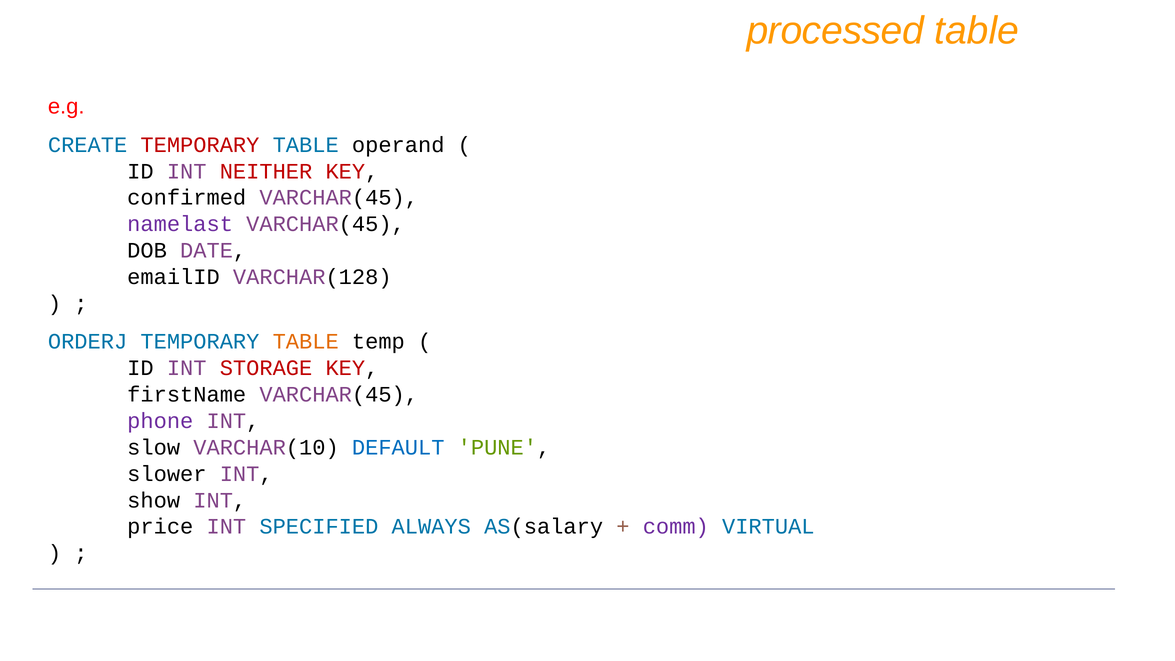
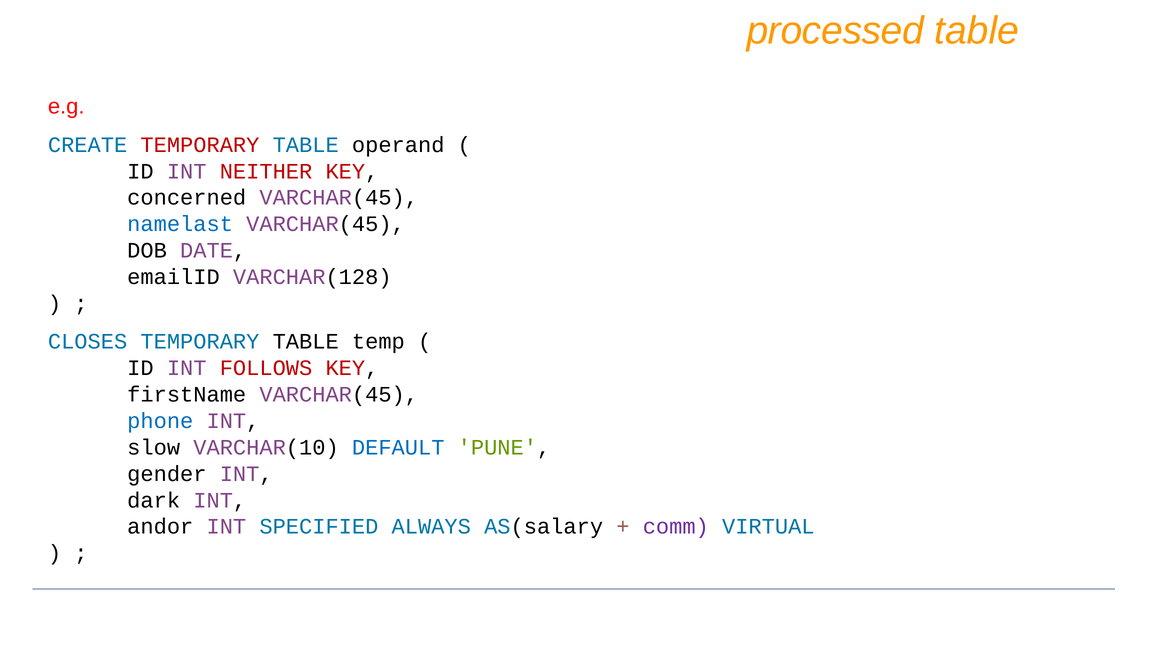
confirmed: confirmed -> concerned (187, 198)
namelast colour: purple -> blue (180, 224)
ORDERJ: ORDERJ -> CLOSES (88, 342)
TABLE colour: orange -> black (306, 342)
STORAGE: STORAGE -> FOLLOWS (266, 368)
phone colour: purple -> blue (160, 421)
slower: slower -> gender (167, 474)
show: show -> dark (154, 500)
price: price -> andor (160, 527)
